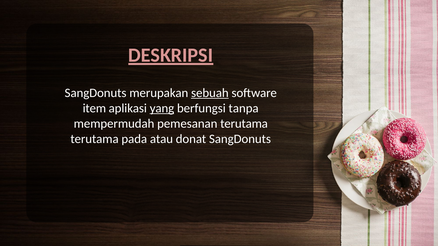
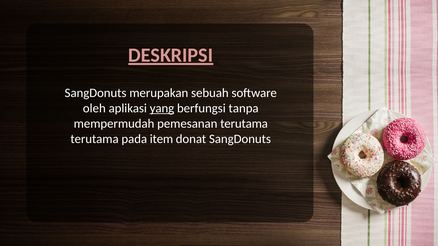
sebuah underline: present -> none (210, 93)
item: item -> oleh (94, 108)
atau: atau -> item (162, 139)
